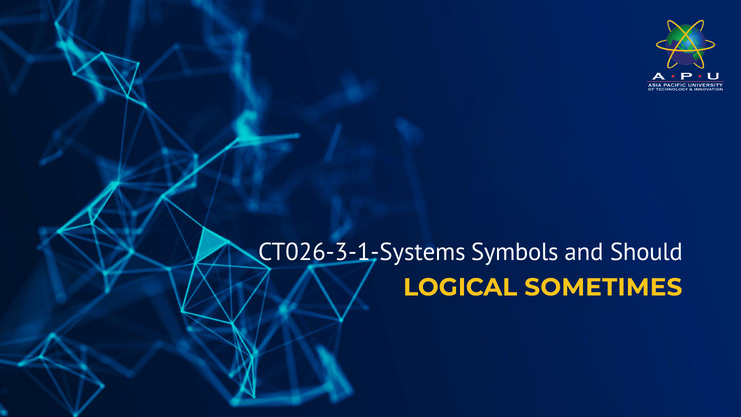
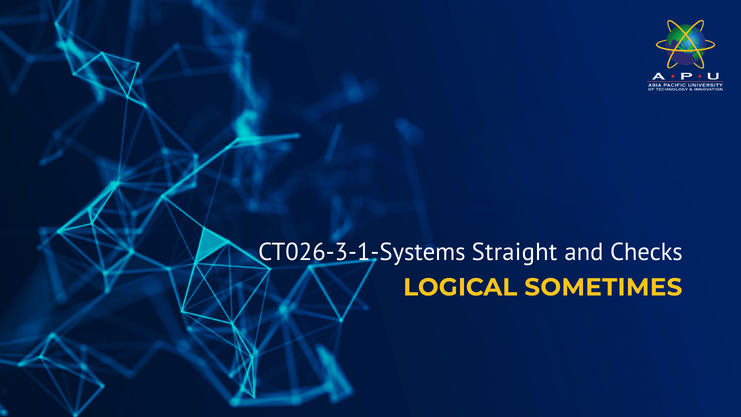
Symbols: Symbols -> Straight (514, 252)
Should: Should -> Checks (646, 252)
